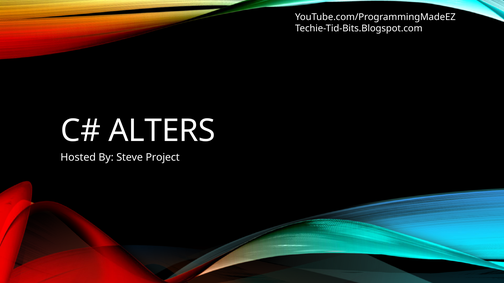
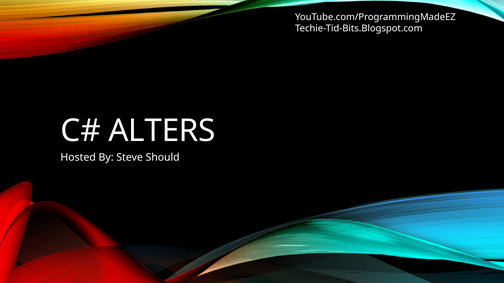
Project: Project -> Should (163, 158)
